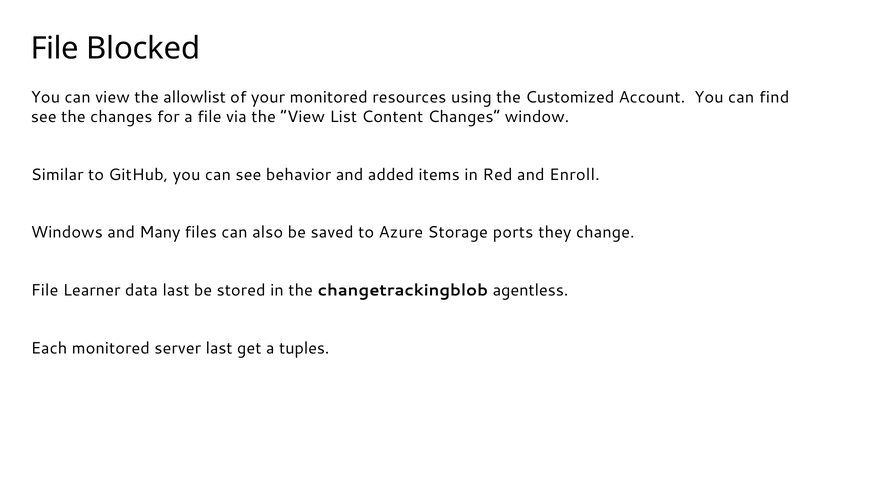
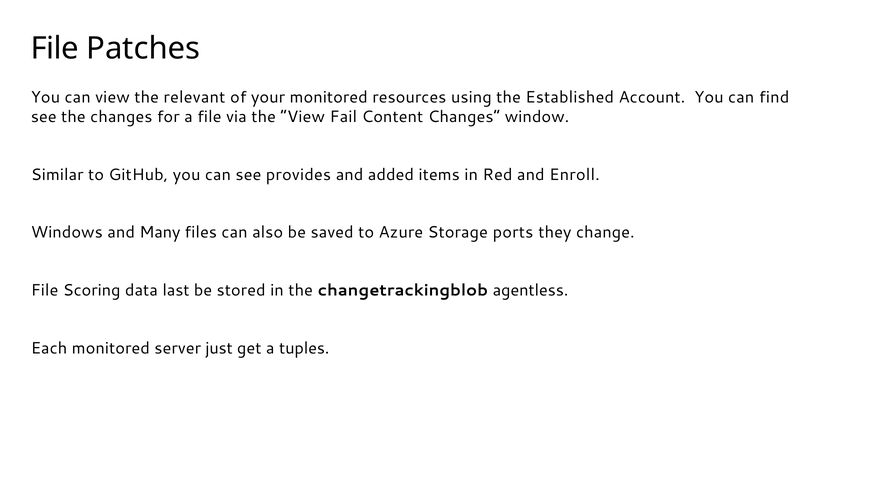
Blocked: Blocked -> Patches (143, 49)
allowlist: allowlist -> relevant (194, 97)
Customized: Customized -> Established (570, 97)
List: List -> Fail (343, 117)
behavior: behavior -> provides (299, 175)
Learner: Learner -> Scoring (92, 291)
server last: last -> just (219, 348)
